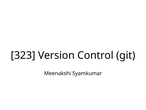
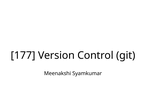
323: 323 -> 177 (23, 55)
